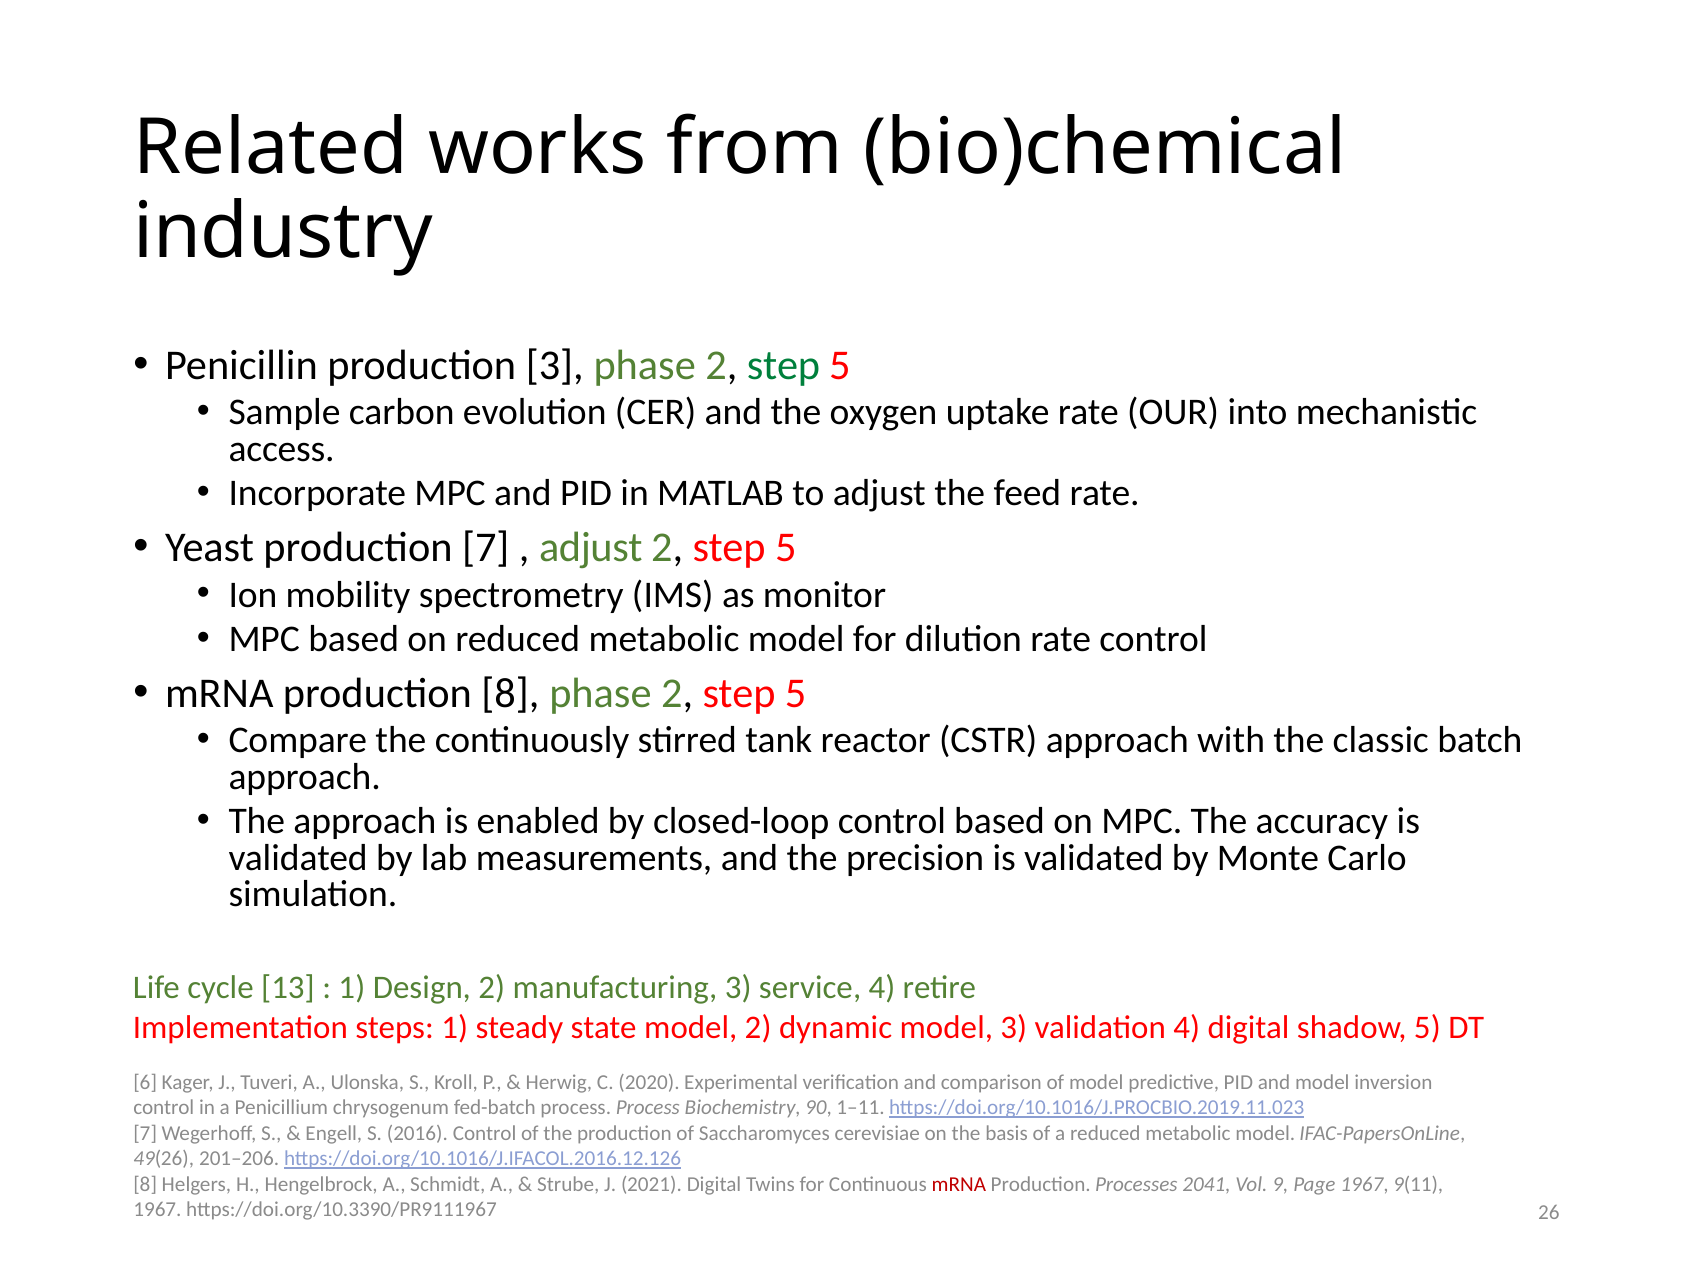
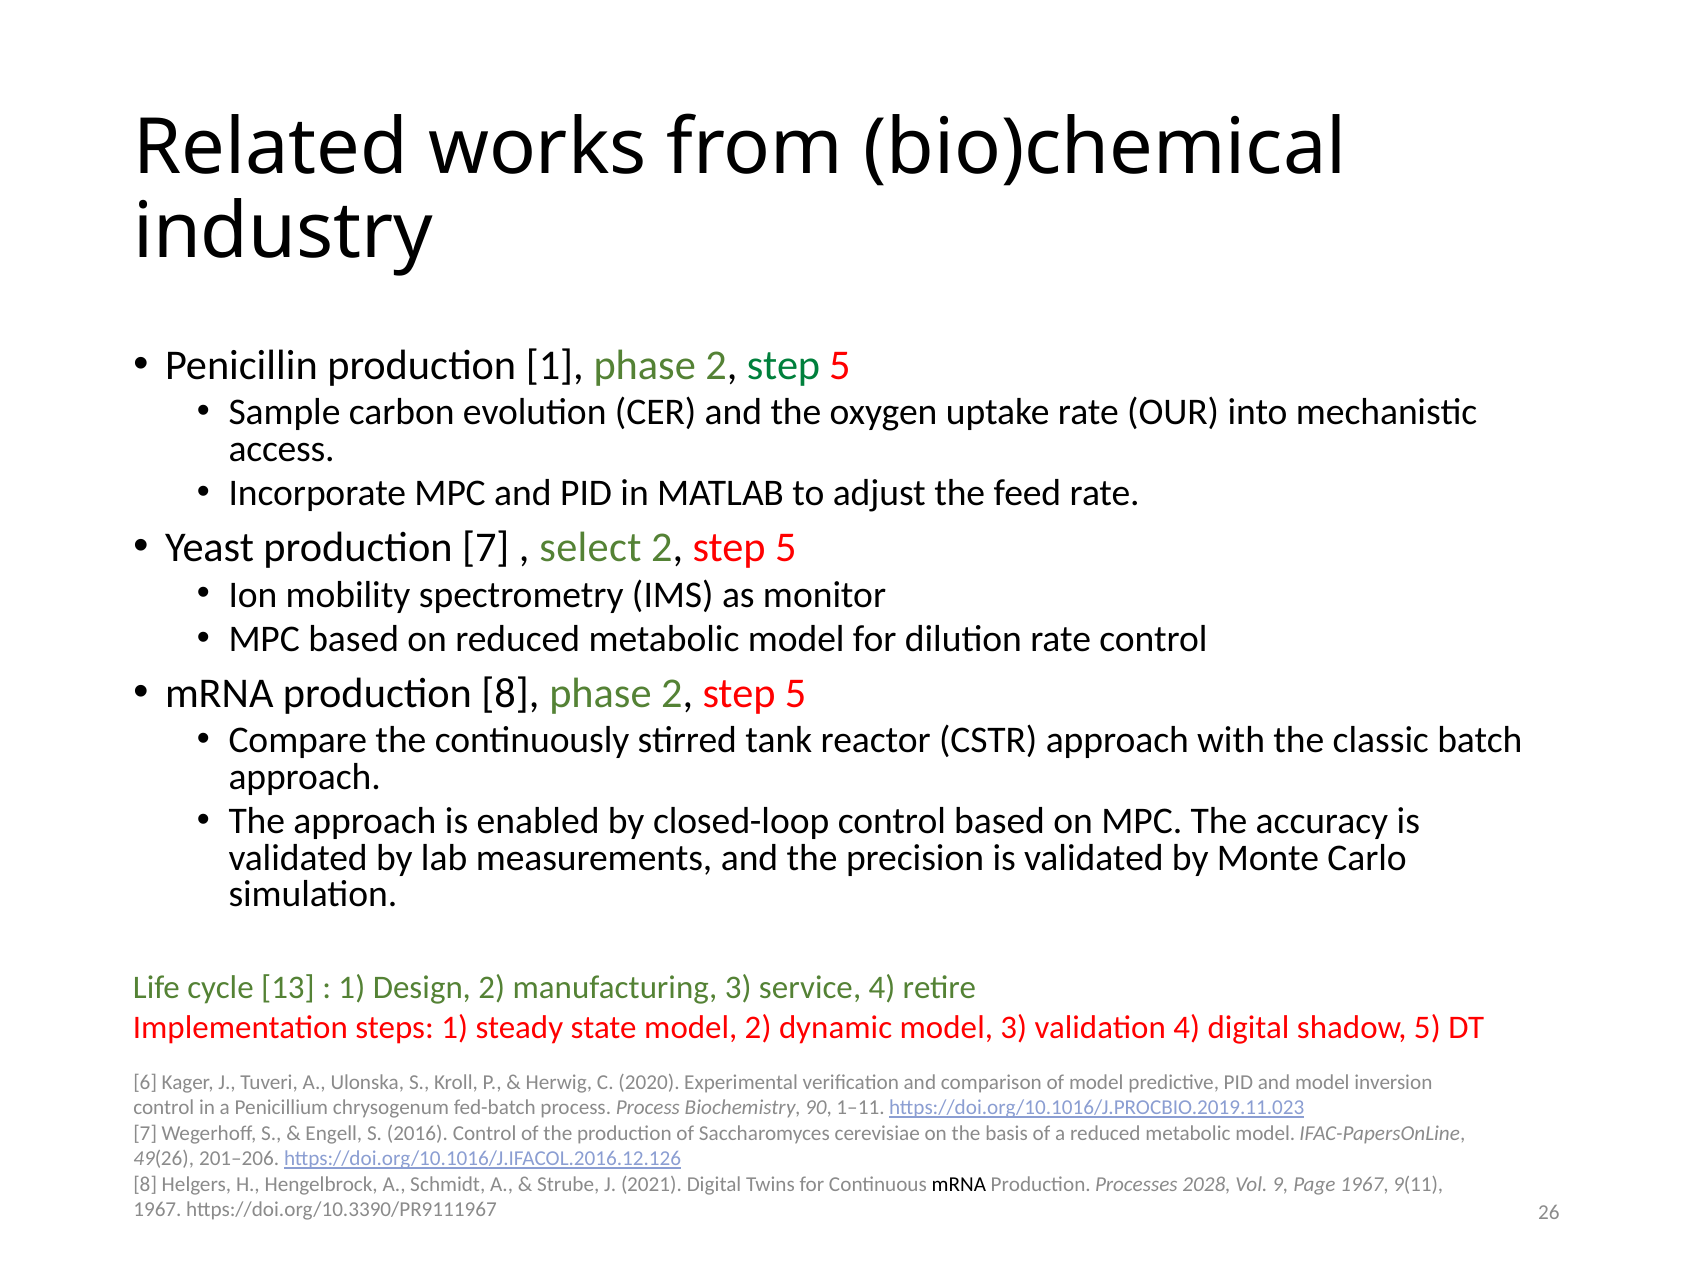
production 3: 3 -> 1 (555, 365)
adjust: adjust -> select (590, 548)
mRNA colour: red -> black (959, 1184)
2041: 2041 -> 2028 (1206, 1184)
